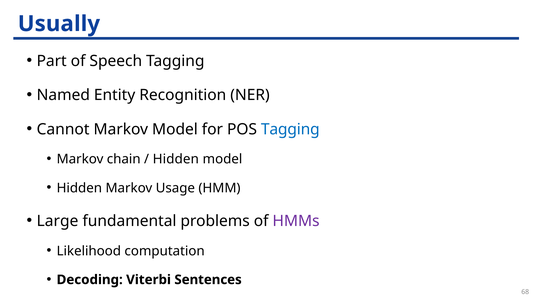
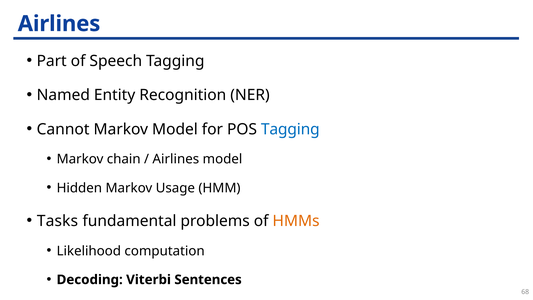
Usually: Usually -> Airlines (59, 24)
Hidden: Hidden -> Airlines (176, 159)
Large: Large -> Tasks (57, 221)
HMMs colour: purple -> orange (296, 221)
